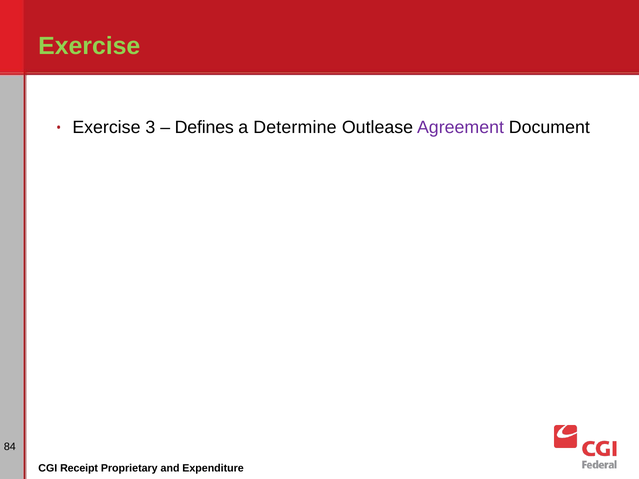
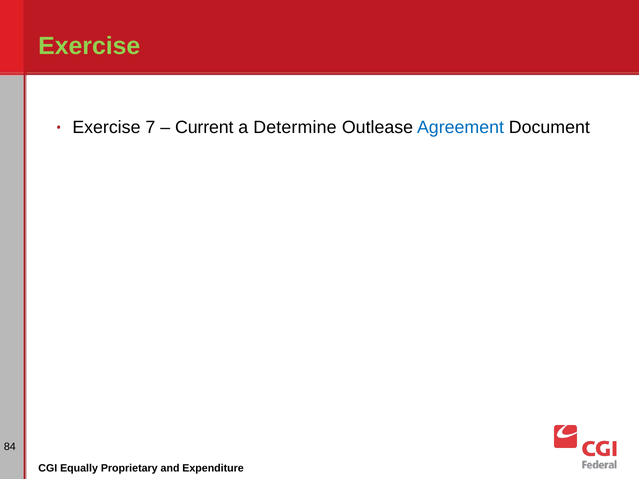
3: 3 -> 7 (150, 127)
Defines: Defines -> Current (204, 127)
Agreement colour: purple -> blue (460, 127)
Receipt: Receipt -> Equally (79, 468)
